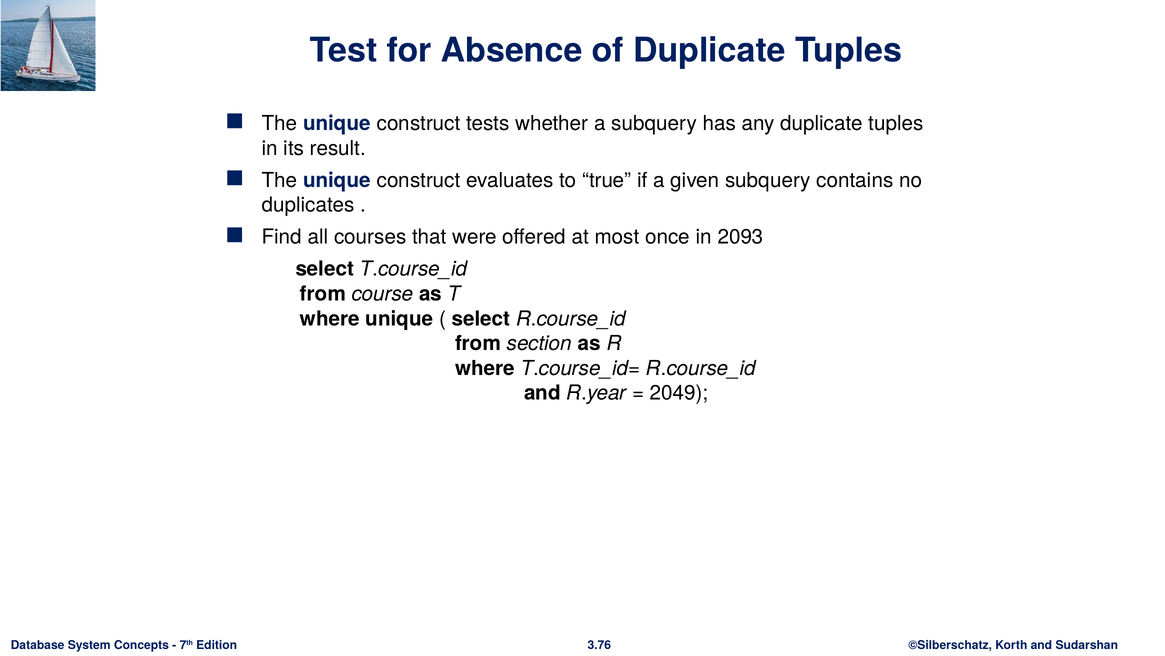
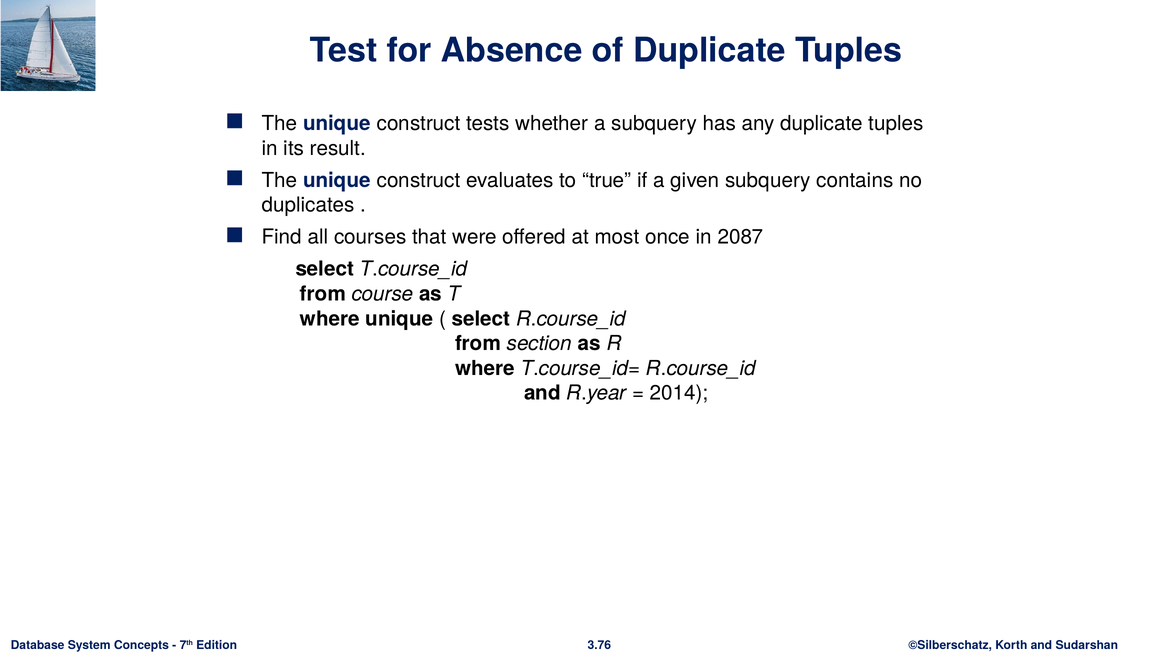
2093: 2093 -> 2087 (741, 237)
2049: 2049 -> 2014 (679, 393)
